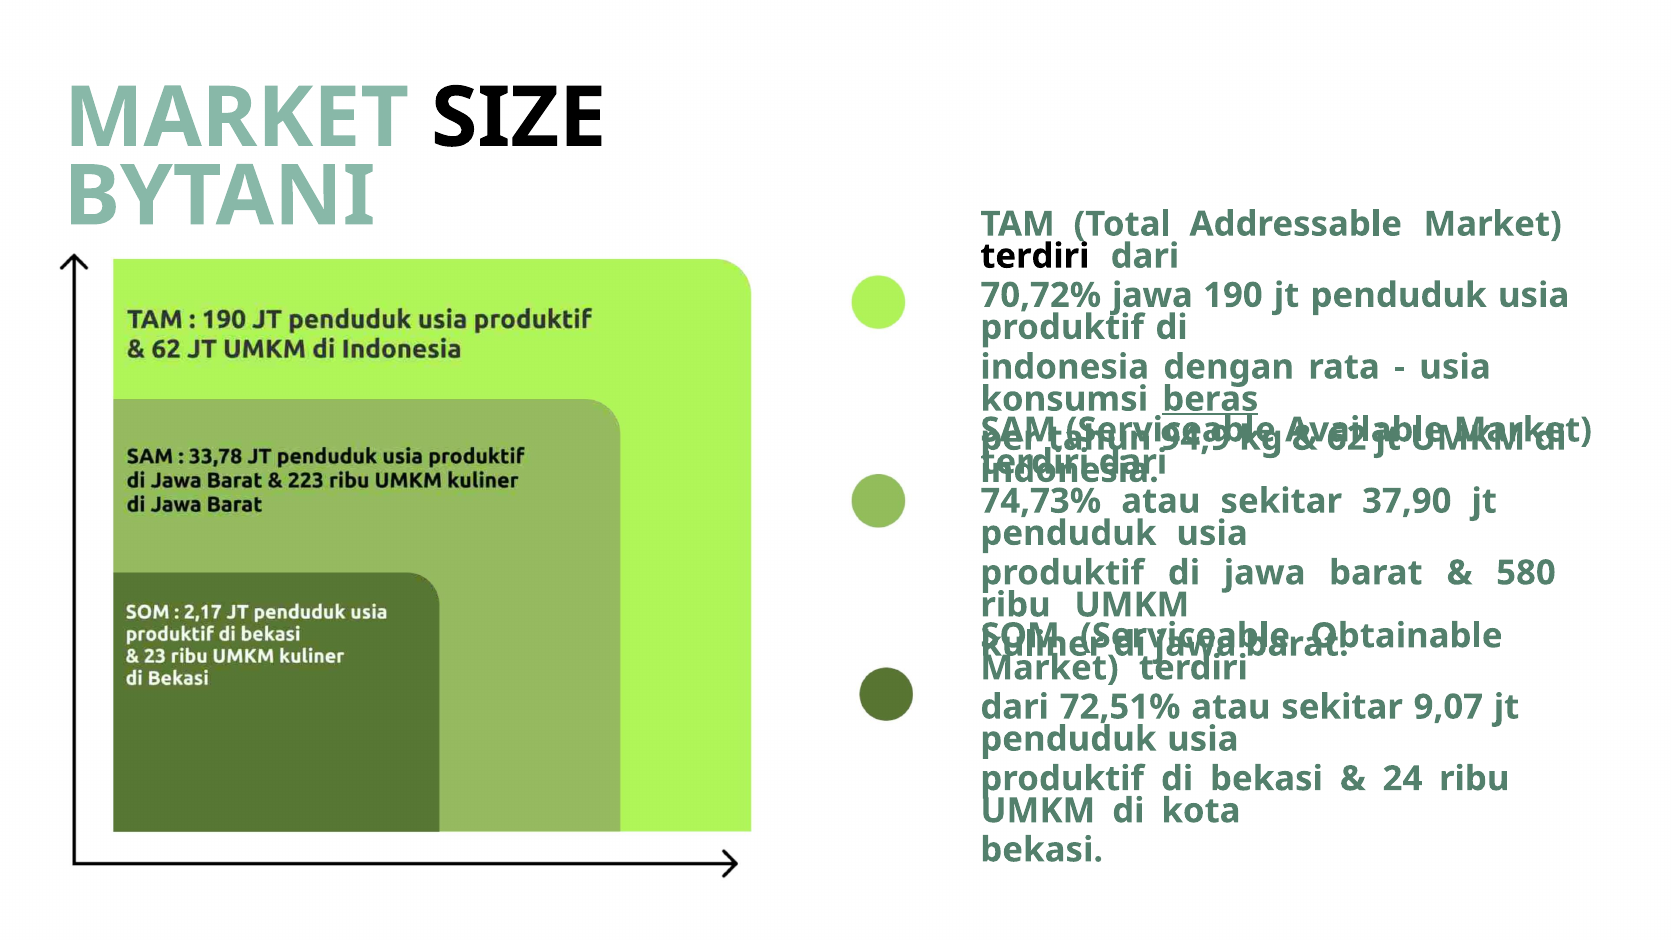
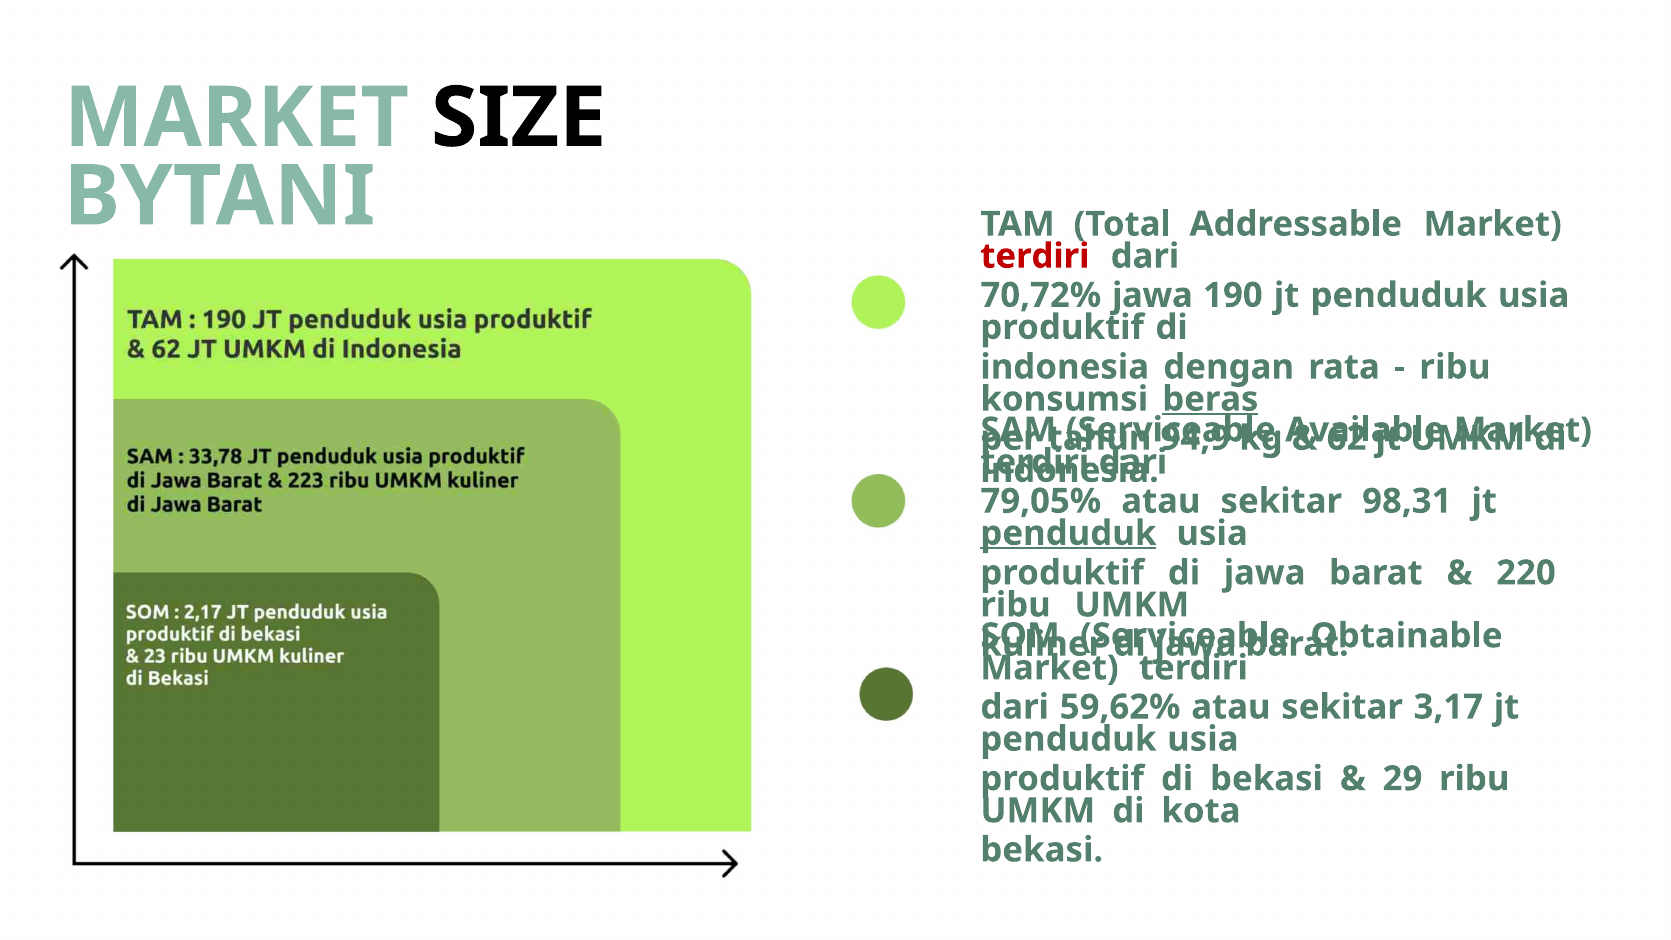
terdiri colour: black -> red (1035, 256)
usia: usia -> ribu (1455, 367)
74,73%: 74,73% -> 79,05% (1041, 501)
37,90: 37,90 -> 98,31 (1407, 501)
penduduk underline: none -> present (1068, 533)
580: 580 -> 220 (1526, 573)
72,51%: 72,51% -> 59,62% (1120, 707)
9,07: 9,07 -> 3,17 (1448, 707)
24: 24 -> 29 (1402, 779)
